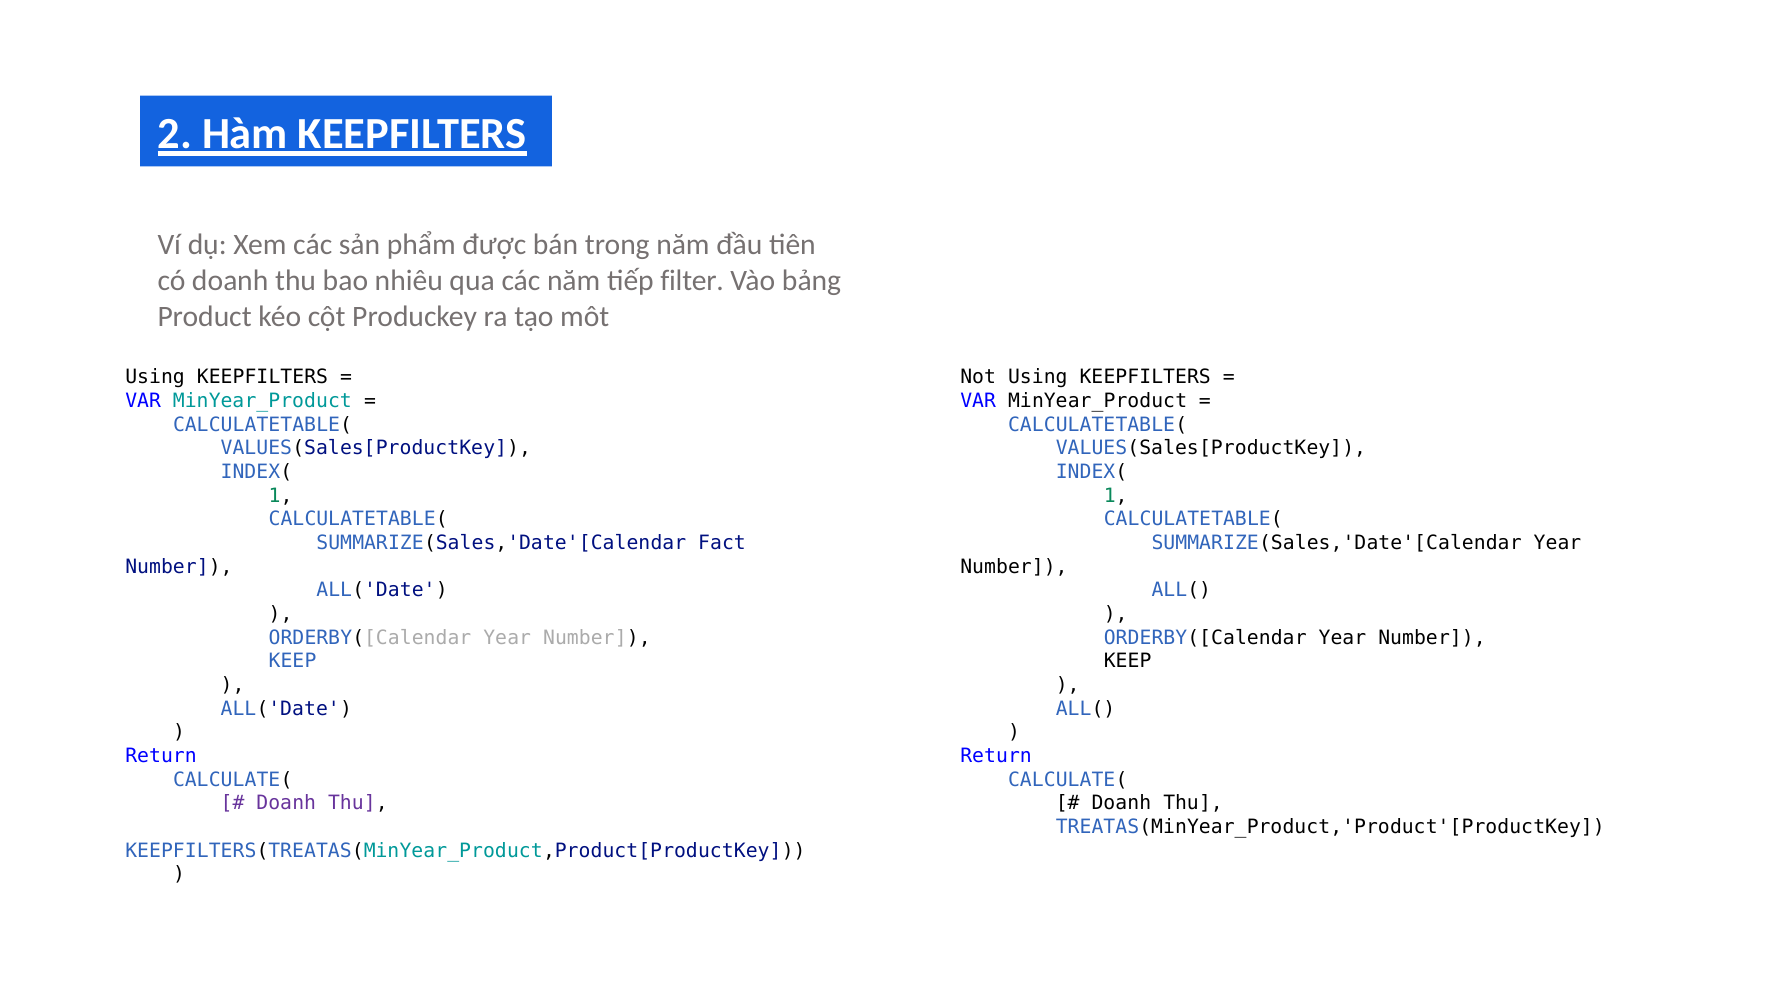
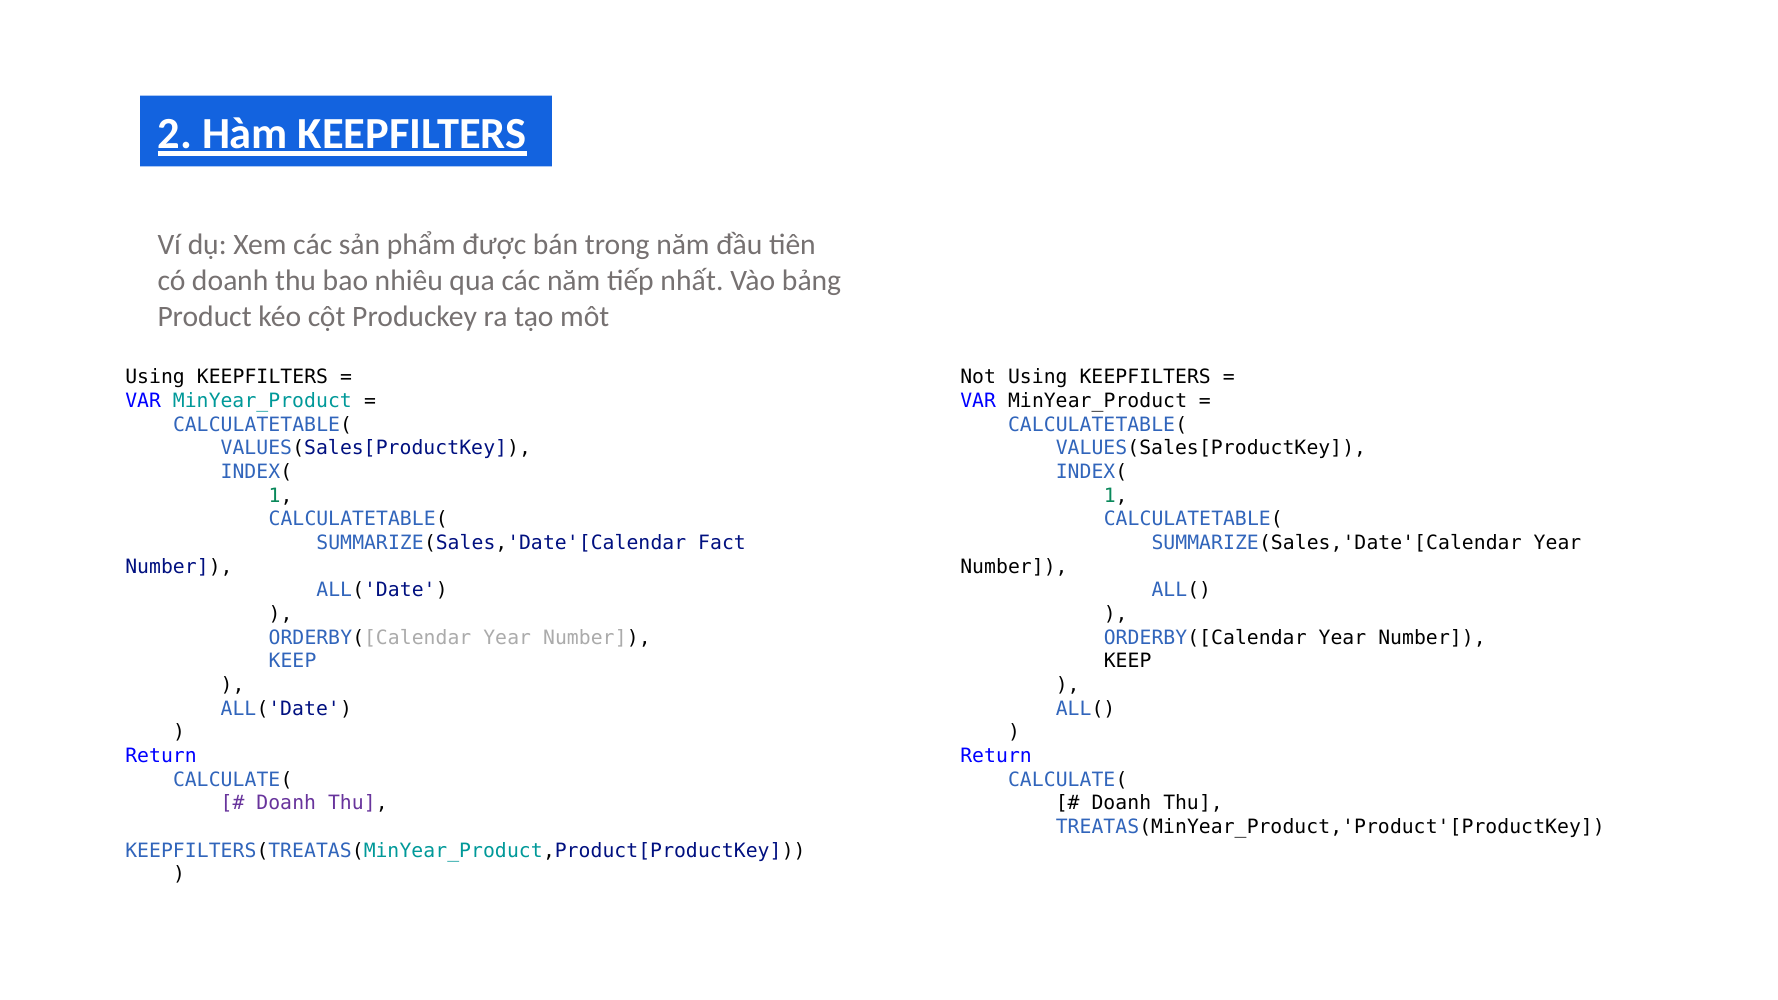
filter: filter -> nhất (692, 281)
